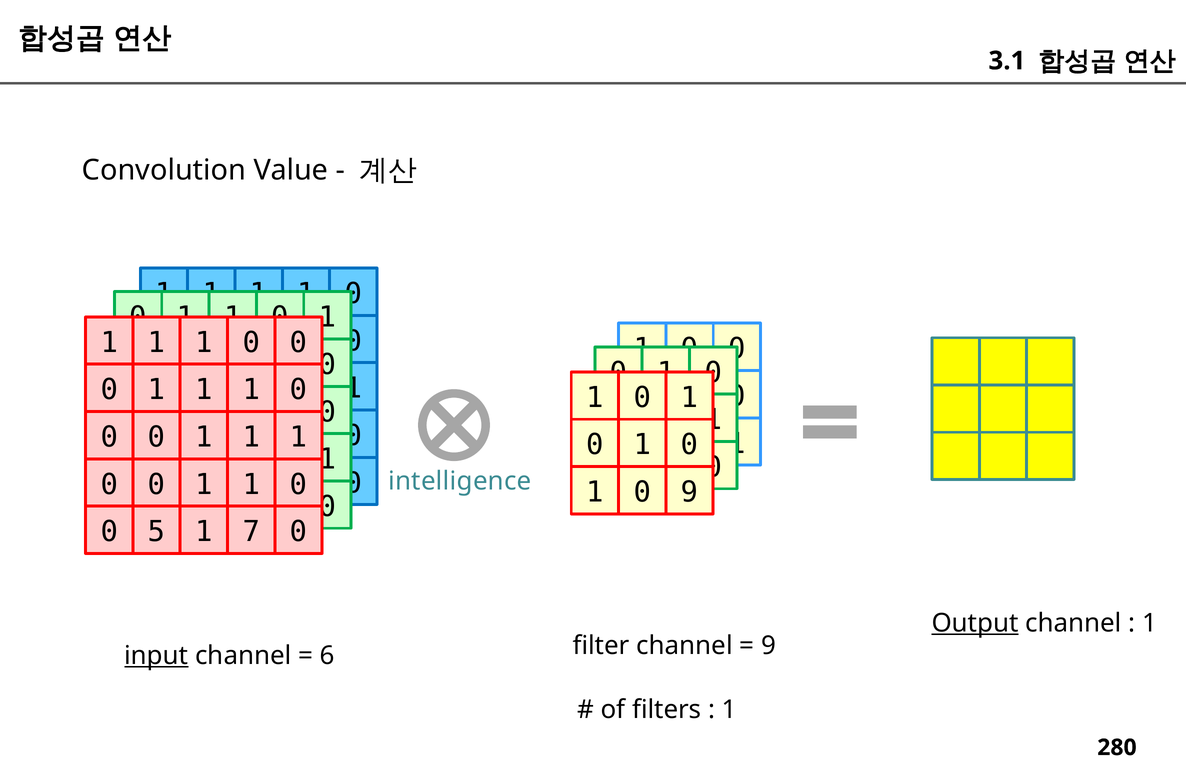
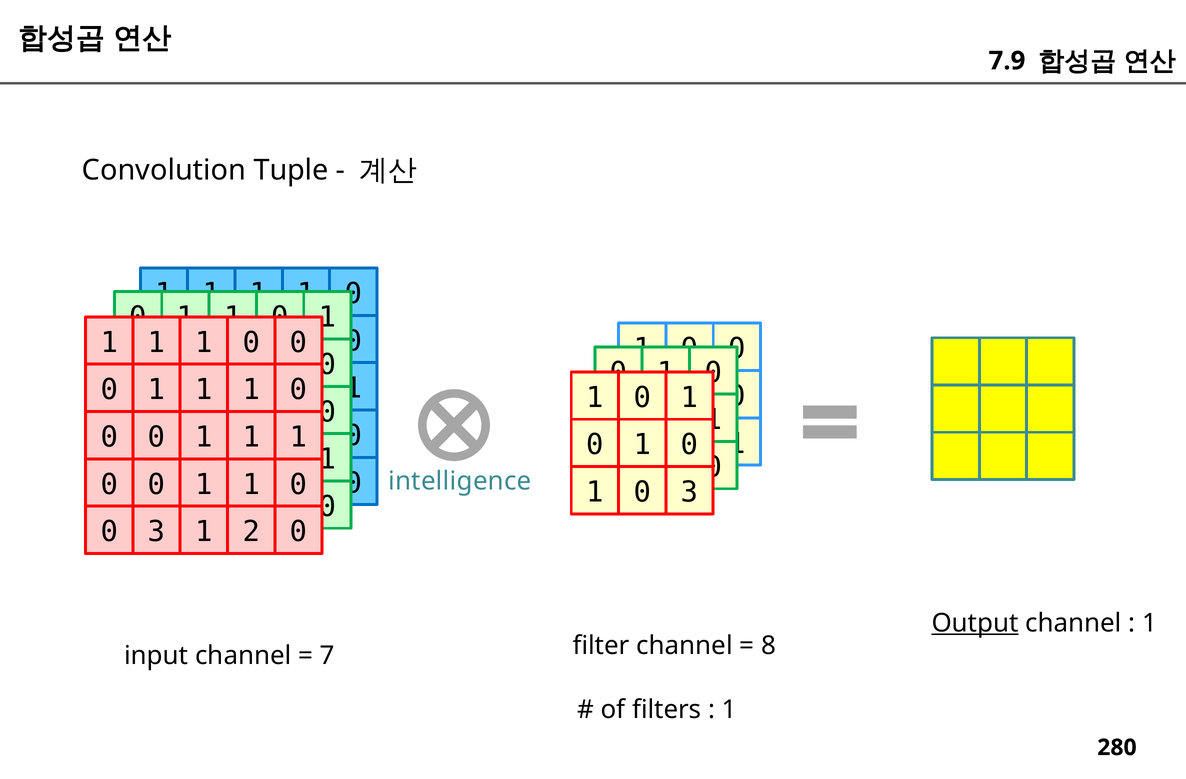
3.1: 3.1 -> 7.9 (1007, 61)
Value: Value -> Tuple (291, 170)
1 0 9: 9 -> 3 (690, 492)
5: 5 -> 3 (157, 532)
7: 7 -> 2 (251, 532)
9: 9 -> 8 (769, 646)
input underline: present -> none (156, 656)
6: 6 -> 7 (327, 656)
